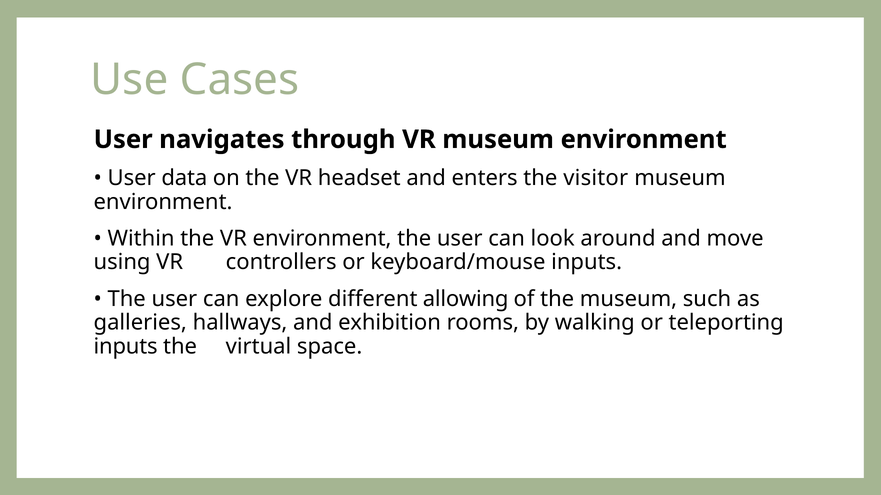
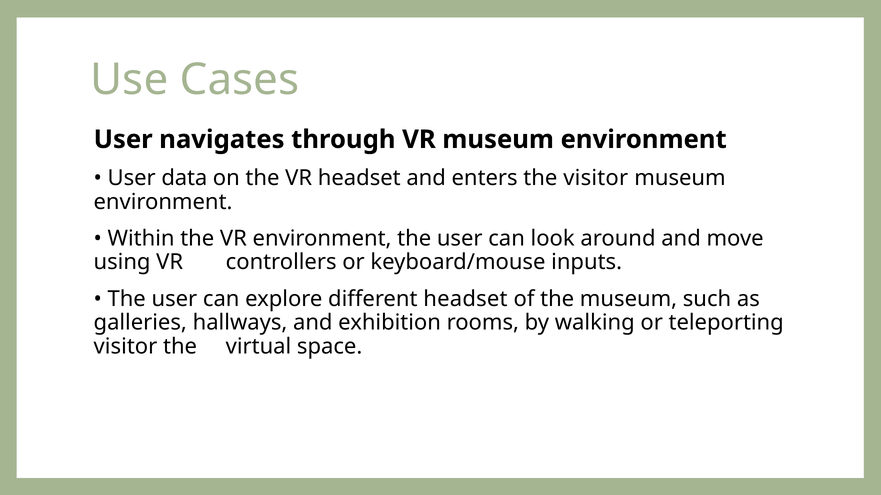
different allowing: allowing -> headset (465, 299)
inputs: inputs -> visitor (125, 347)
